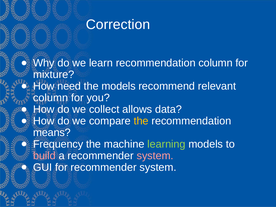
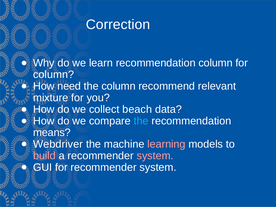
mixture: mixture -> column (54, 75)
the models: models -> column (119, 86)
column: column -> mixture (51, 98)
allows: allows -> beach (137, 109)
the colour: yellow -> light blue (141, 121)
Frequency: Frequency -> Webdriver (58, 144)
learning colour: light green -> pink (166, 144)
